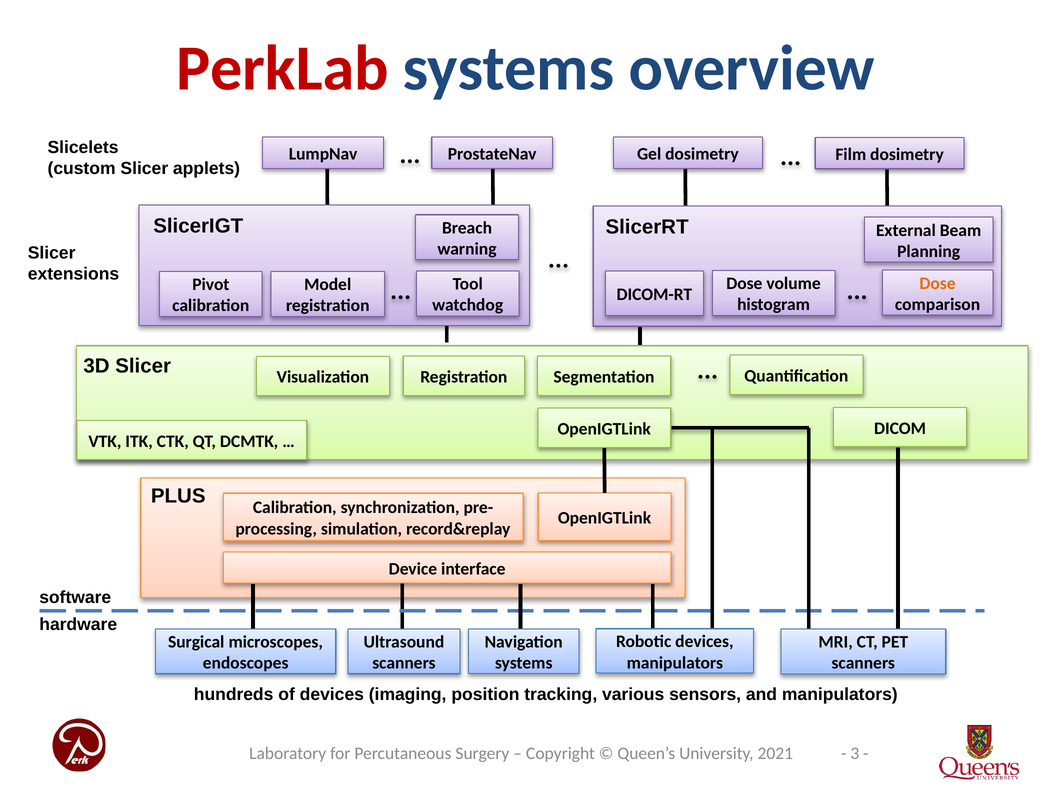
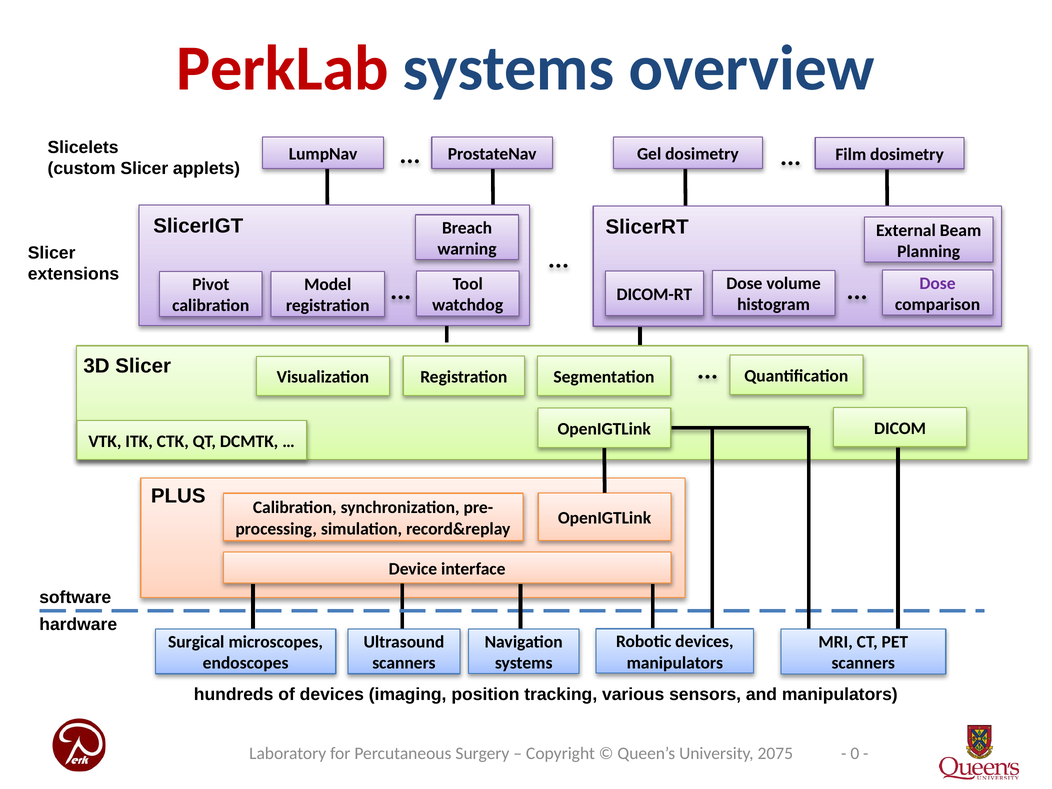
Dose colour: orange -> purple (938, 283)
3: 3 -> 0 (855, 753)
2021: 2021 -> 2075 (775, 753)
